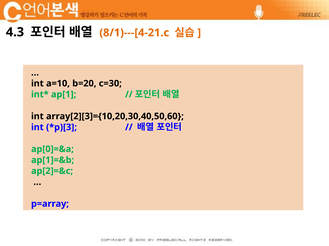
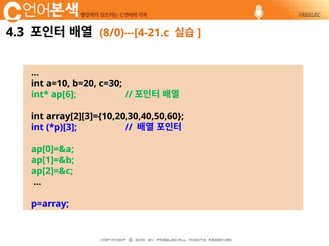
8/1)---[4-21.c: 8/1)---[4-21.c -> 8/0)---[4-21.c (134, 33)
ap[1: ap[1 -> ap[6 (64, 95)
